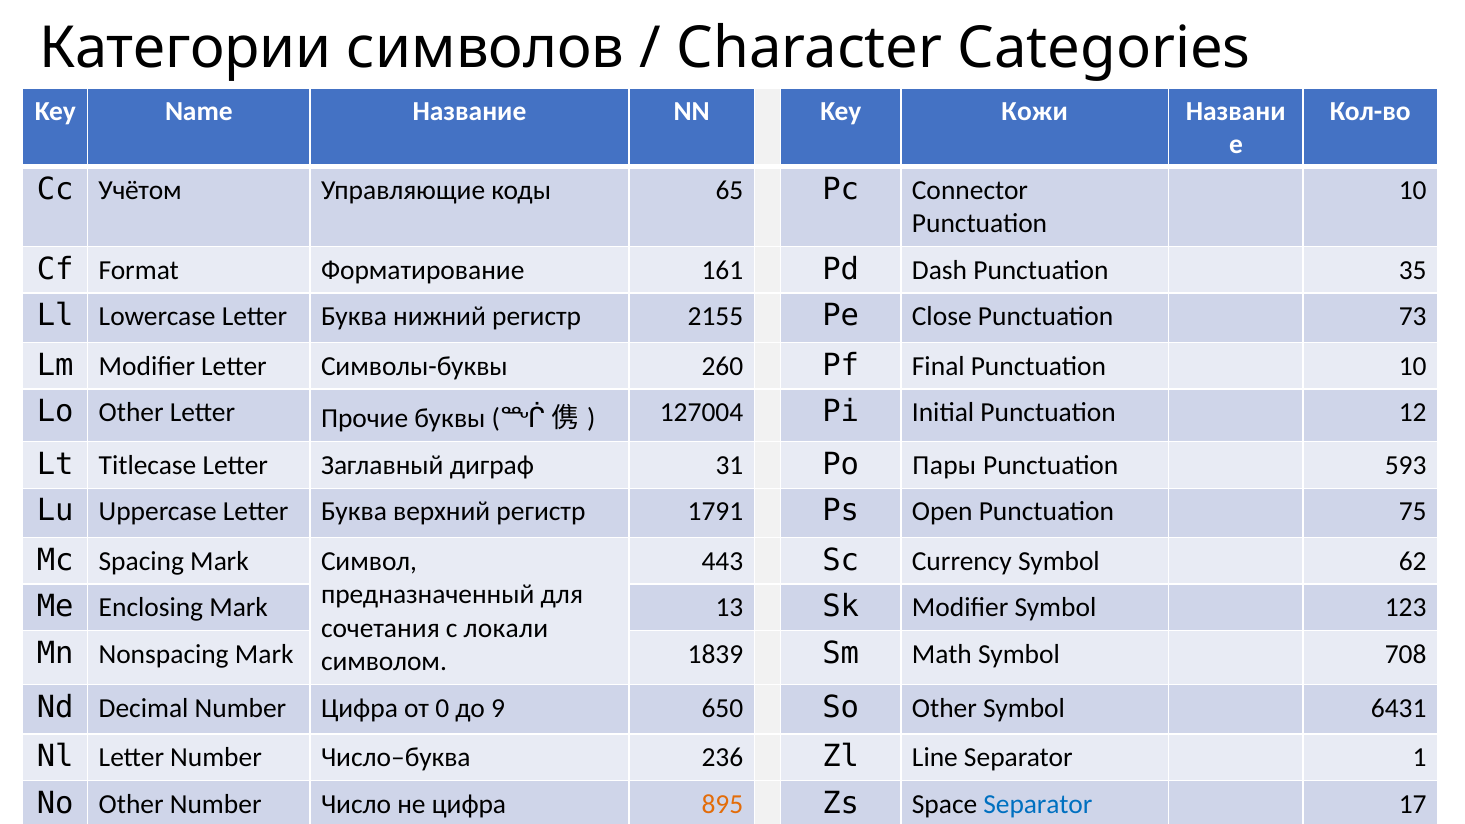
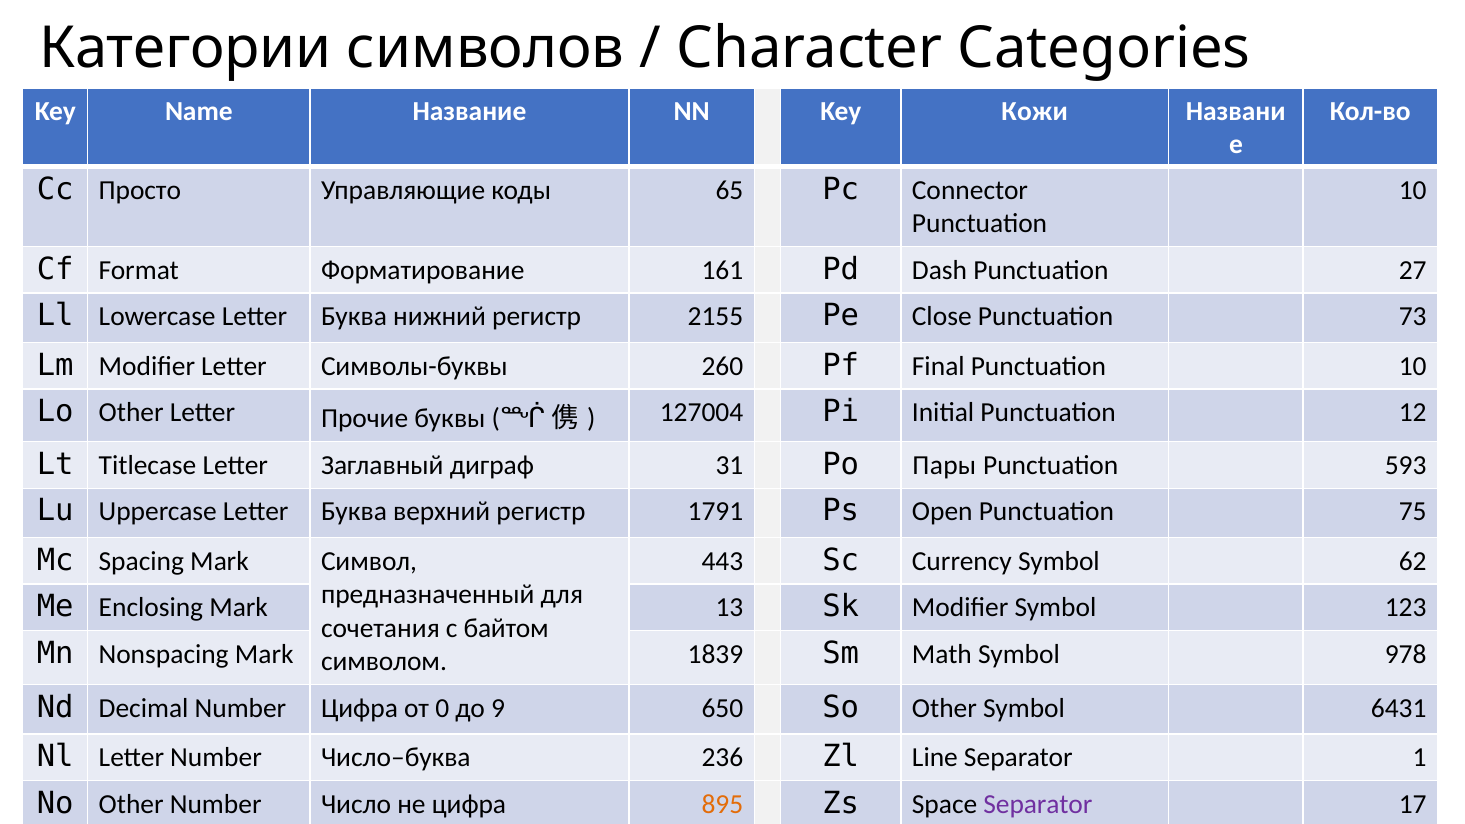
Учётом: Учётом -> Просто (140, 190)
35: 35 -> 27 (1413, 270)
локали: локали -> байтом (506, 628)
708: 708 -> 978 (1406, 654)
Separator colour: blue -> purple (1038, 804)
